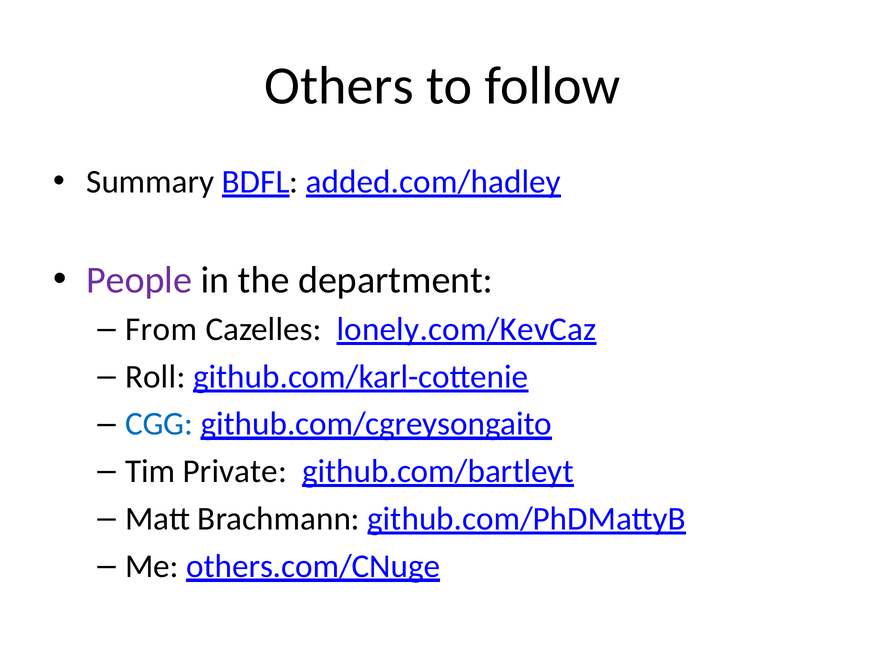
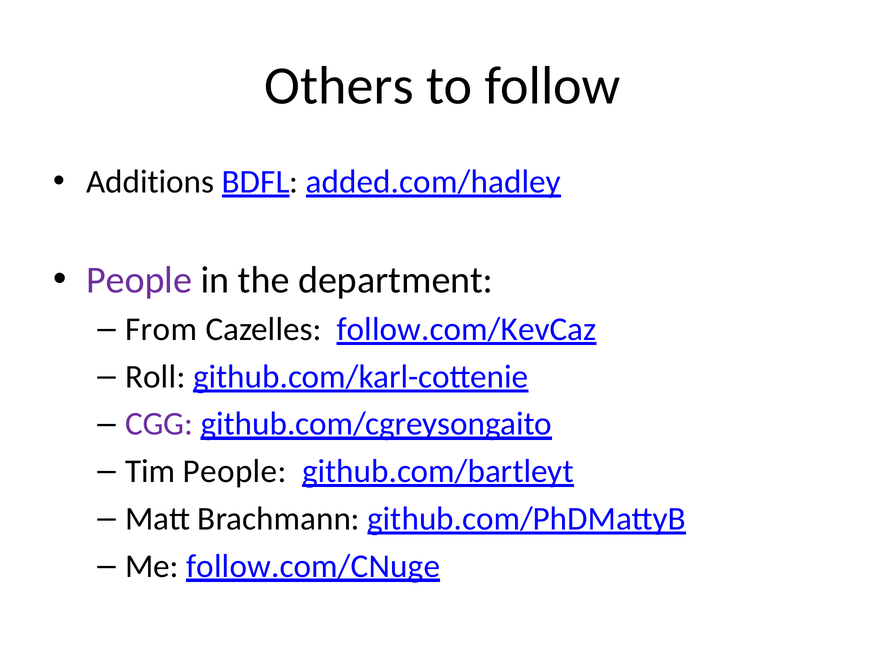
Summary: Summary -> Additions (150, 182)
lonely.com/KevCaz: lonely.com/KevCaz -> follow.com/KevCaz (467, 329)
CGG colour: blue -> purple (159, 424)
Tim Private: Private -> People (235, 471)
others.com/CNuge: others.com/CNuge -> follow.com/CNuge (313, 566)
